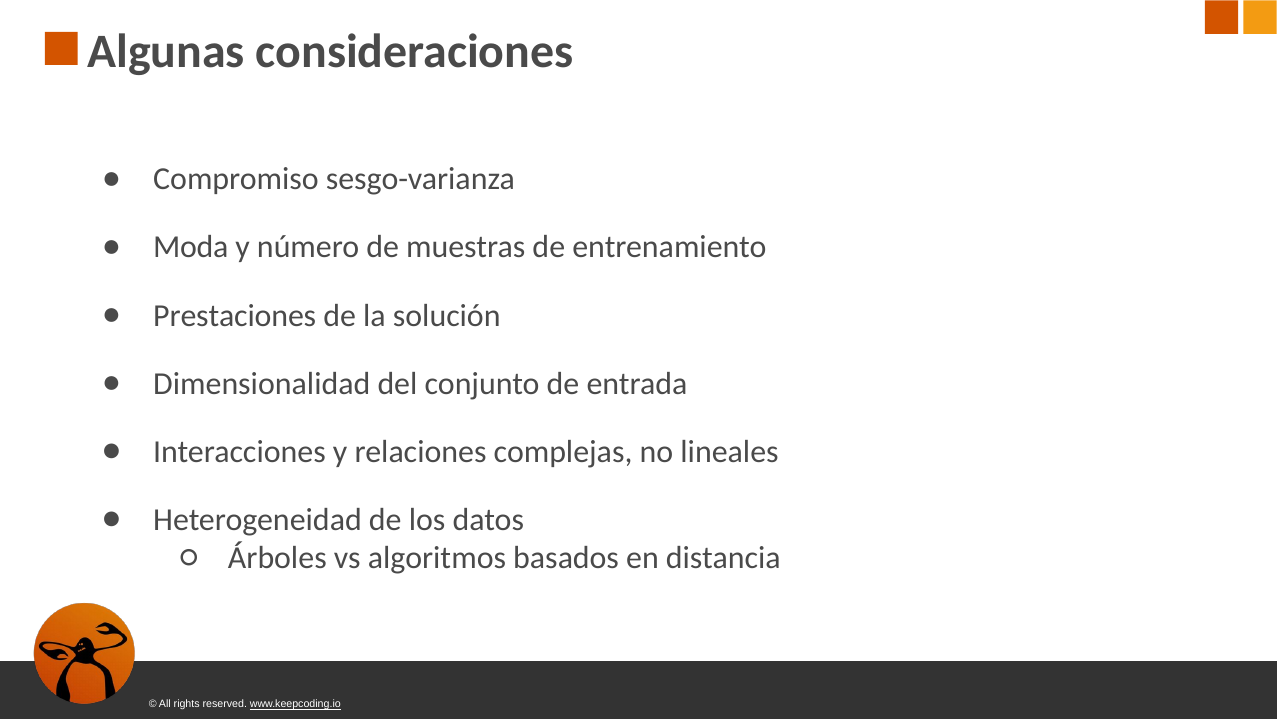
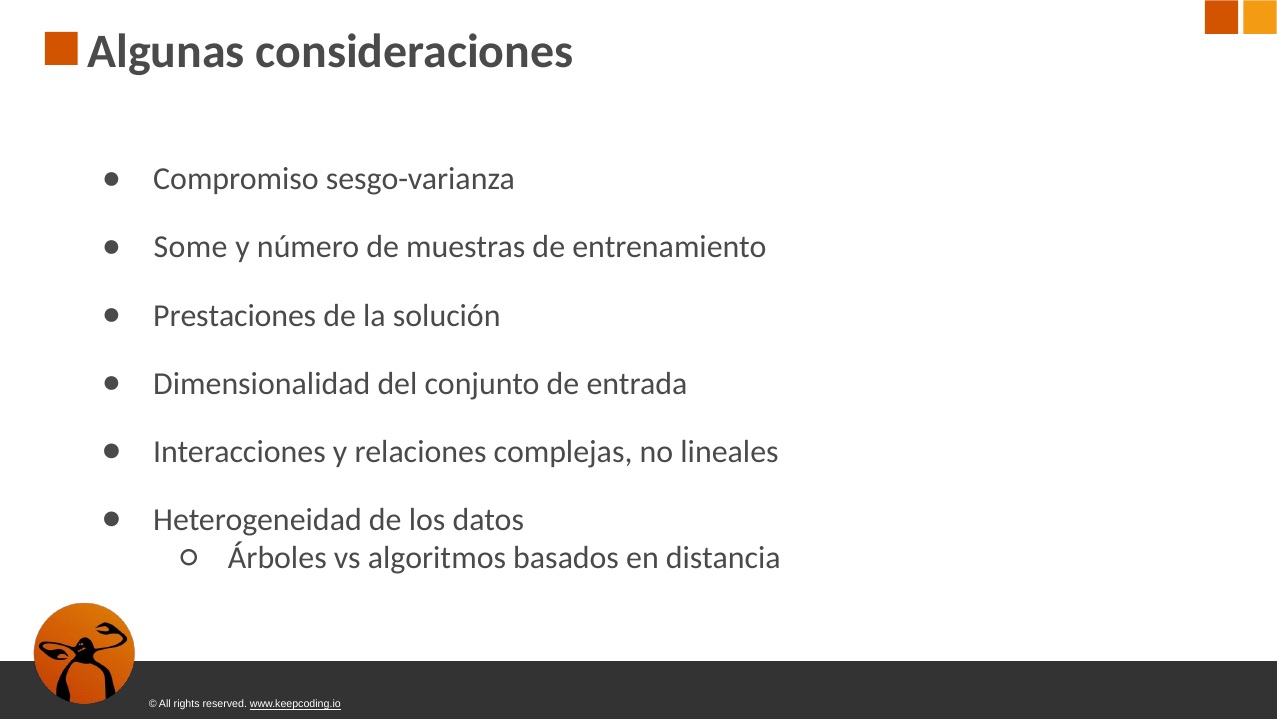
Moda: Moda -> Some (191, 247)
